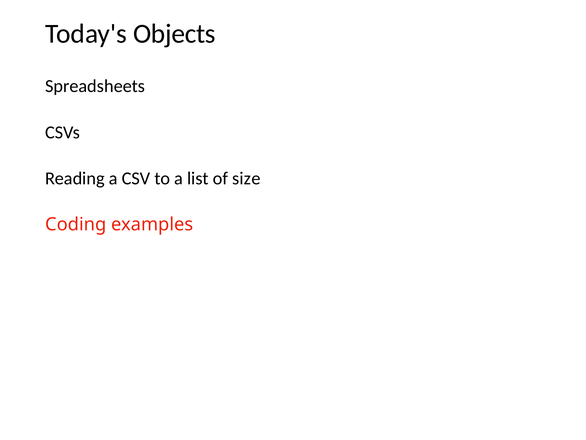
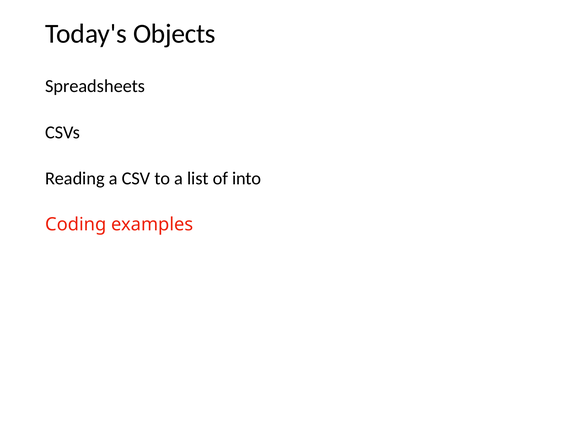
size: size -> into (247, 178)
